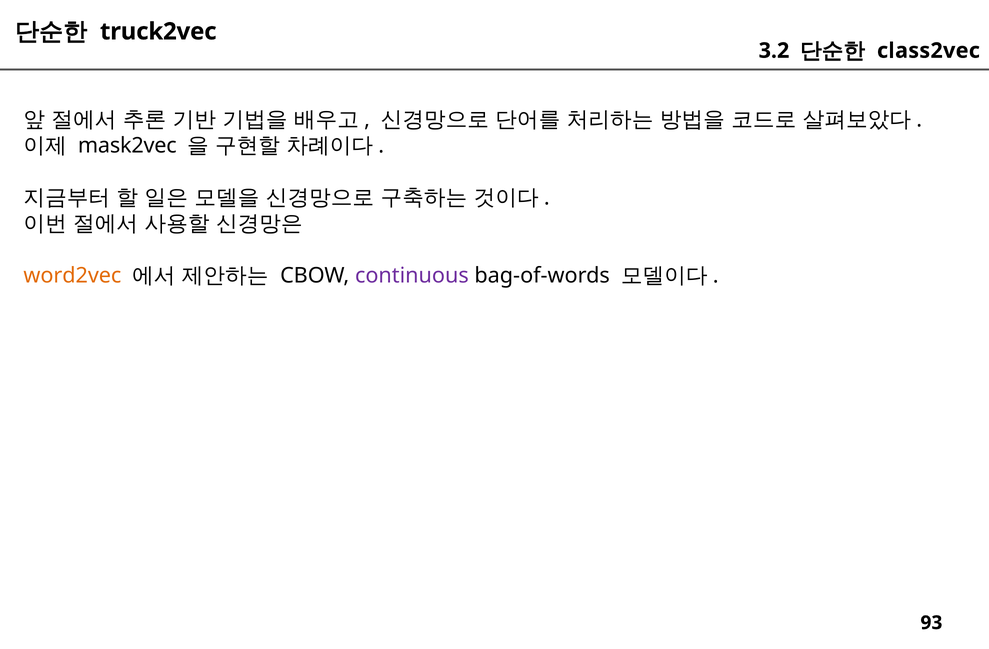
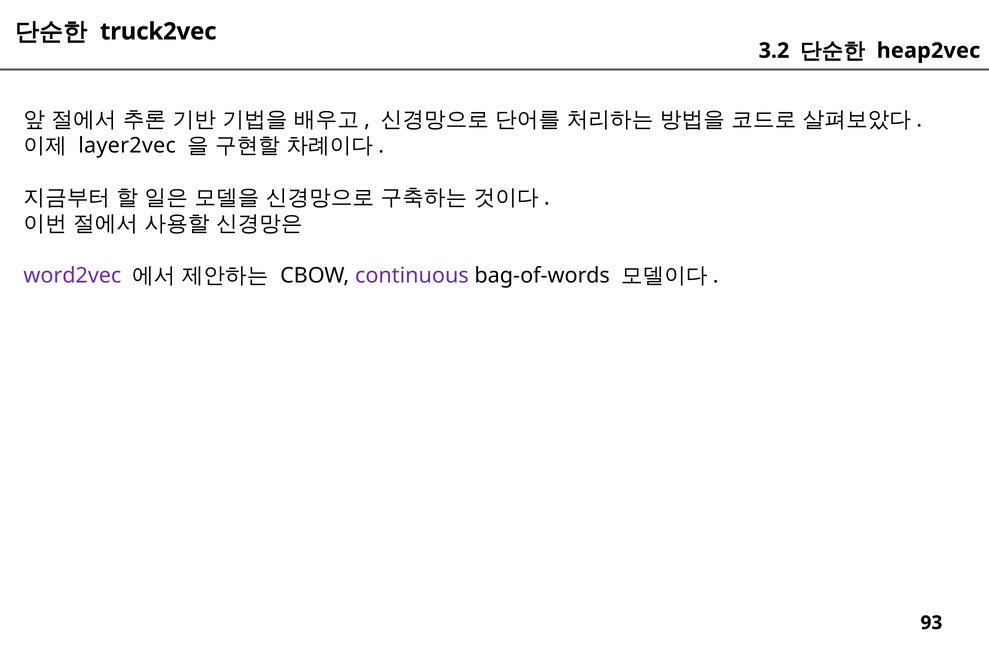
class2vec: class2vec -> heap2vec (928, 51)
mask2vec: mask2vec -> layer2vec (127, 146)
word2vec colour: orange -> purple (72, 276)
